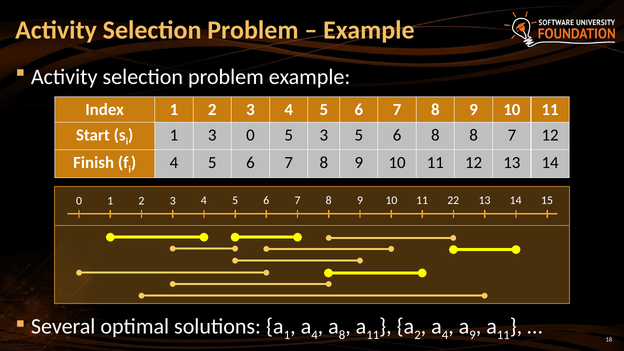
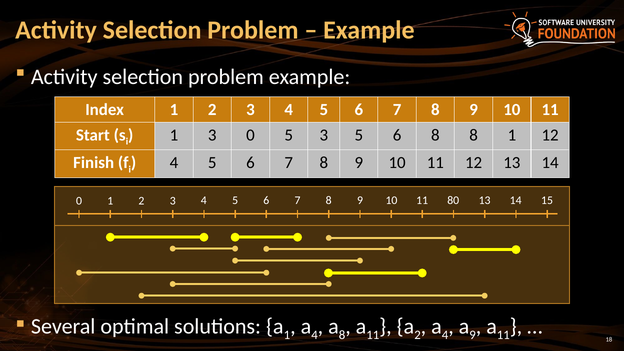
8 7: 7 -> 1 (512, 135)
22: 22 -> 80 (453, 201)
